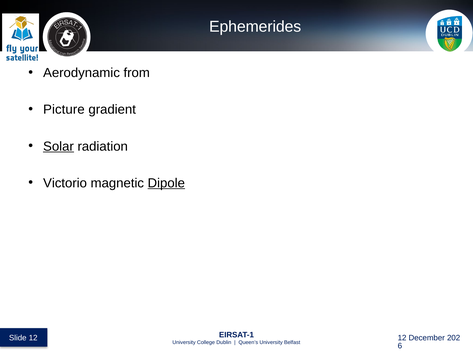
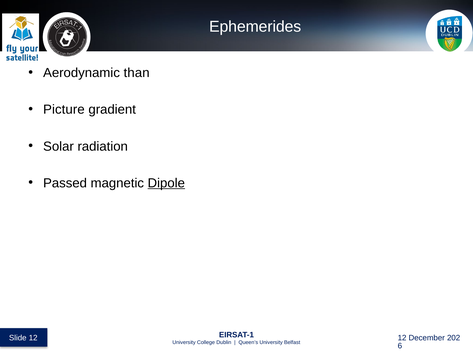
from: from -> than (137, 73)
Solar underline: present -> none (59, 147)
Victorio: Victorio -> Passed (65, 183)
